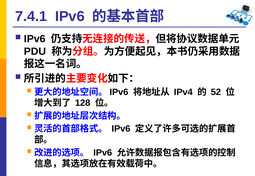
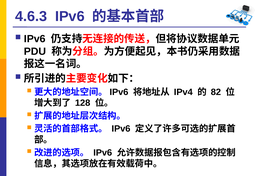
7.4.1: 7.4.1 -> 4.6.3 (31, 16)
52: 52 -> 82 (216, 92)
